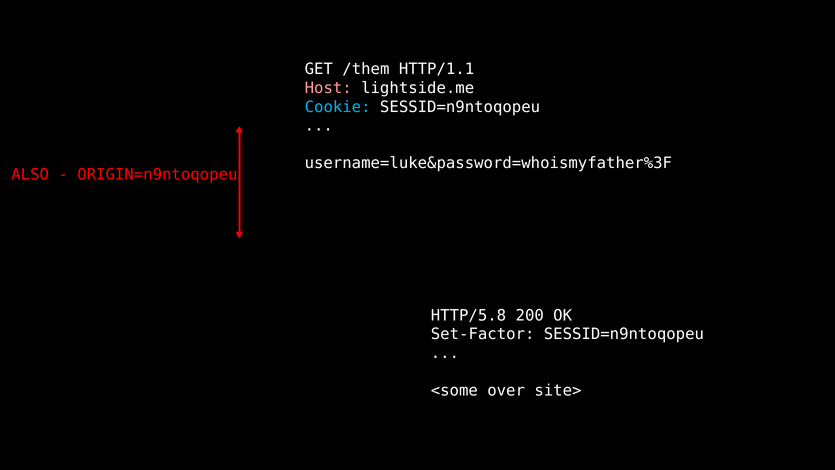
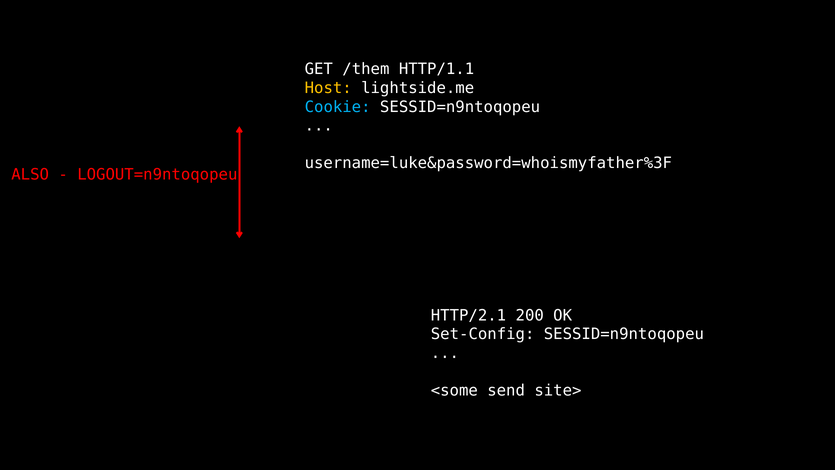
Host colour: pink -> yellow (328, 88)
ORIGIN=n9ntoqopeu: ORIGIN=n9ntoqopeu -> LOGOUT=n9ntoqopeu (157, 174)
HTTP/5.8: HTTP/5.8 -> HTTP/2.1 (468, 315)
Set-Factor: Set-Factor -> Set-Config (483, 334)
over: over -> send (506, 390)
